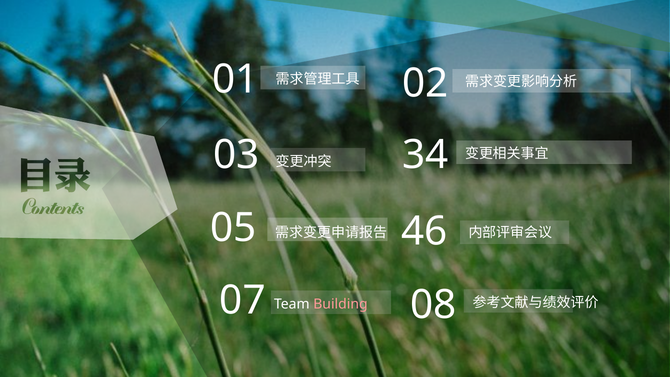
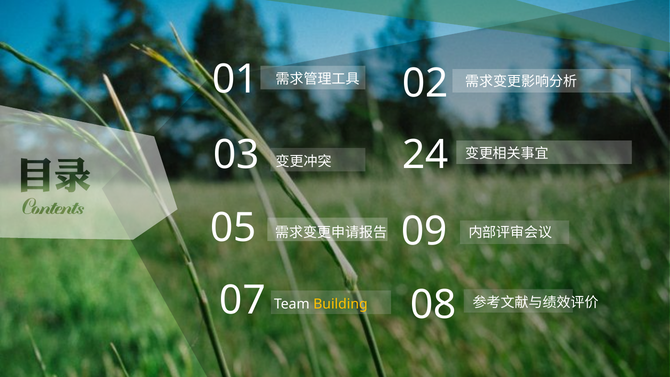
34: 34 -> 24 (425, 155)
46: 46 -> 09 (424, 231)
Building colour: pink -> yellow (340, 304)
